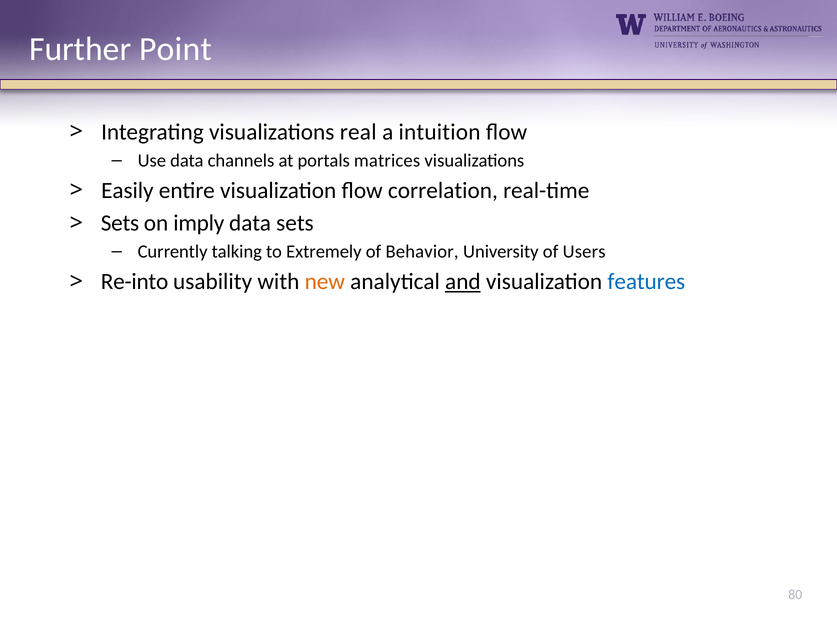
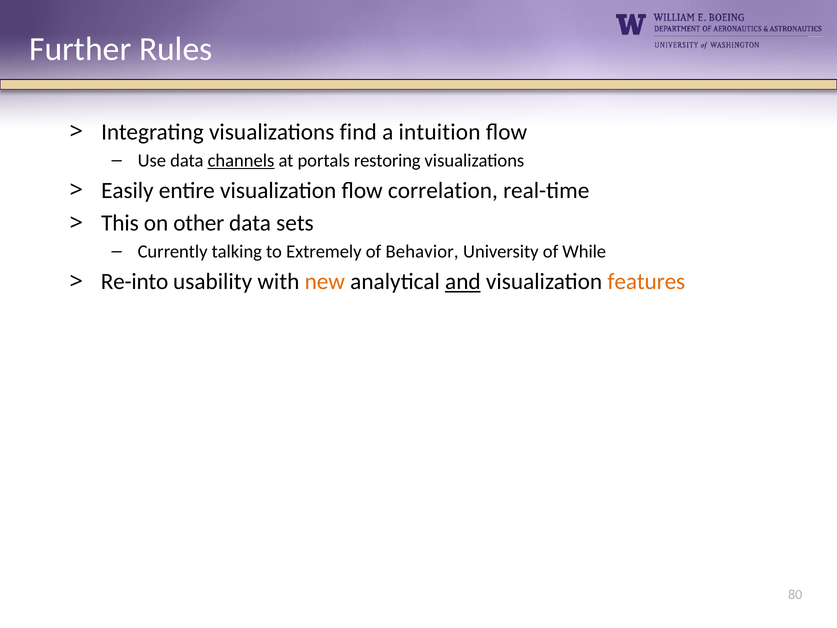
Point: Point -> Rules (176, 49)
real: real -> find (358, 132)
channels underline: none -> present (241, 160)
matrices: matrices -> restoring (387, 160)
Sets: Sets -> This (120, 223)
imply: imply -> other (199, 223)
Users: Users -> While (584, 252)
features colour: blue -> orange (646, 282)
